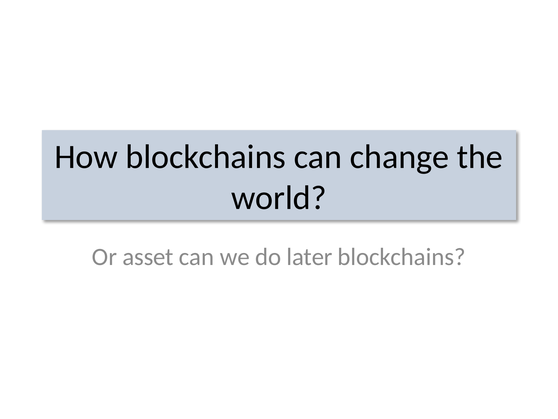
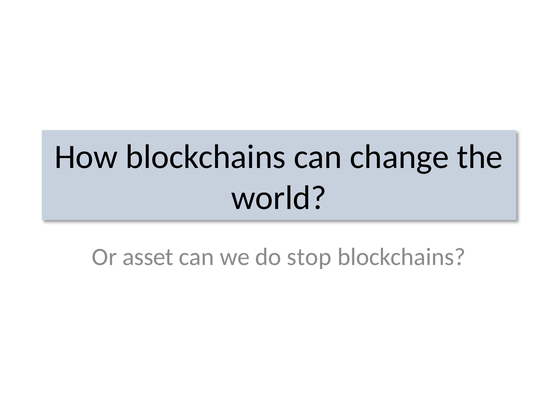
later: later -> stop (309, 257)
